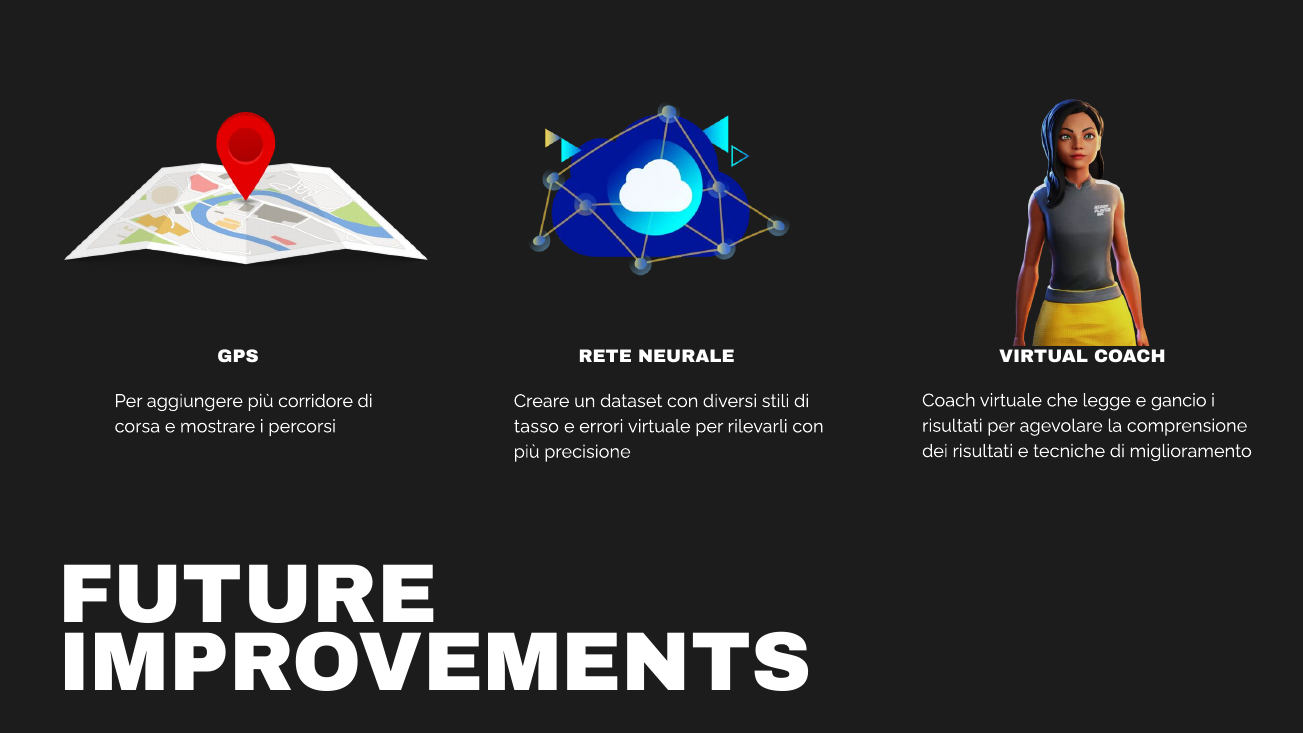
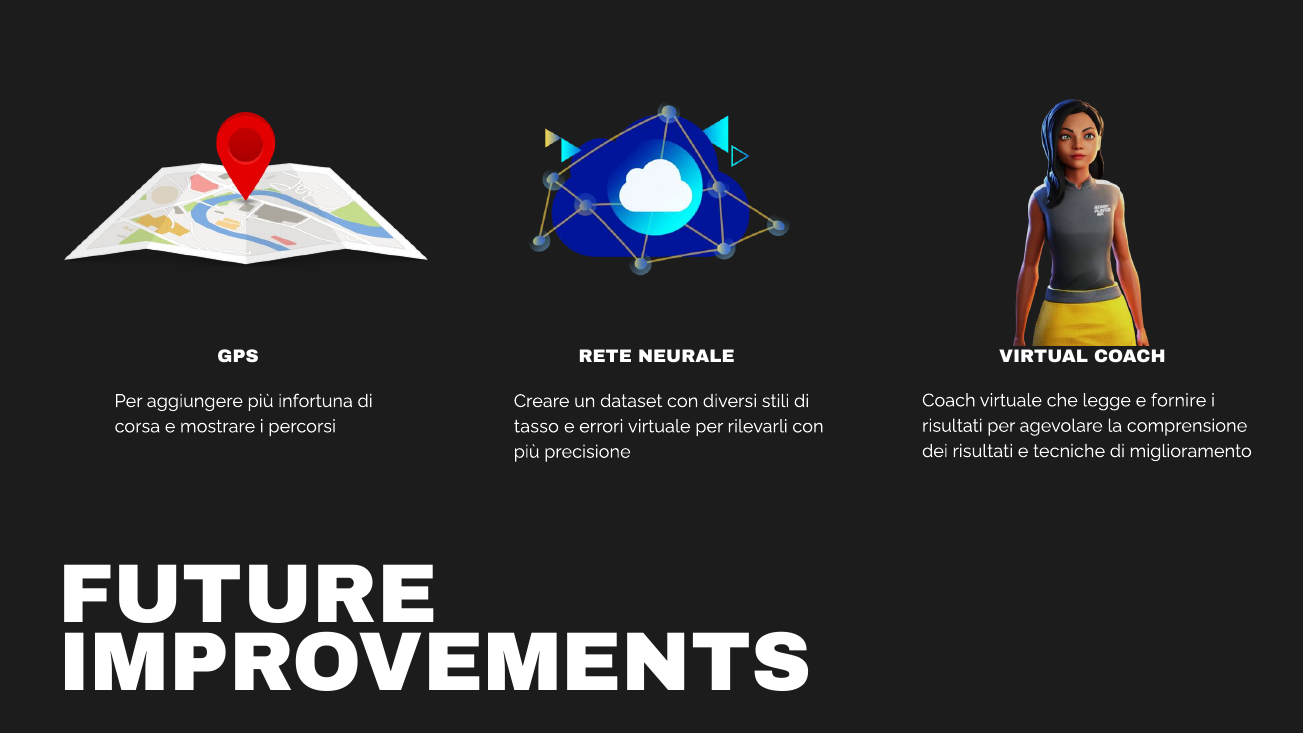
gancio: gancio -> fornire (1179, 400)
corridore: corridore -> infortuna (315, 401)
